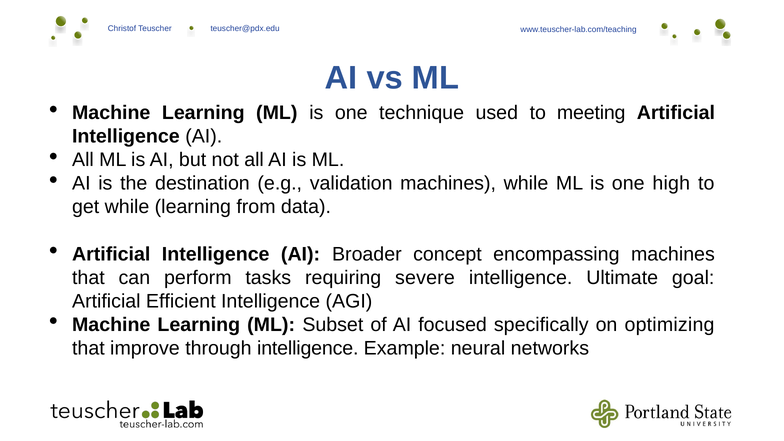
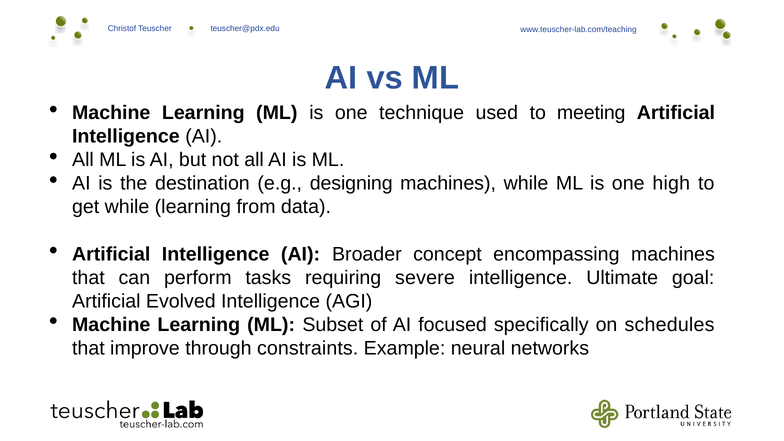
validation: validation -> designing (351, 184)
Efficient: Efficient -> Evolved (181, 301)
optimizing: optimizing -> schedules (670, 325)
through intelligence: intelligence -> constraints (308, 348)
